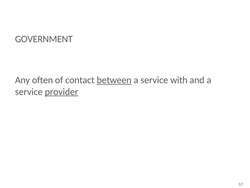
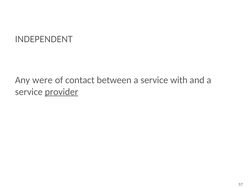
GOVERNMENT: GOVERNMENT -> INDEPENDENT (44, 39)
often: often -> were (42, 80)
between underline: present -> none (114, 80)
